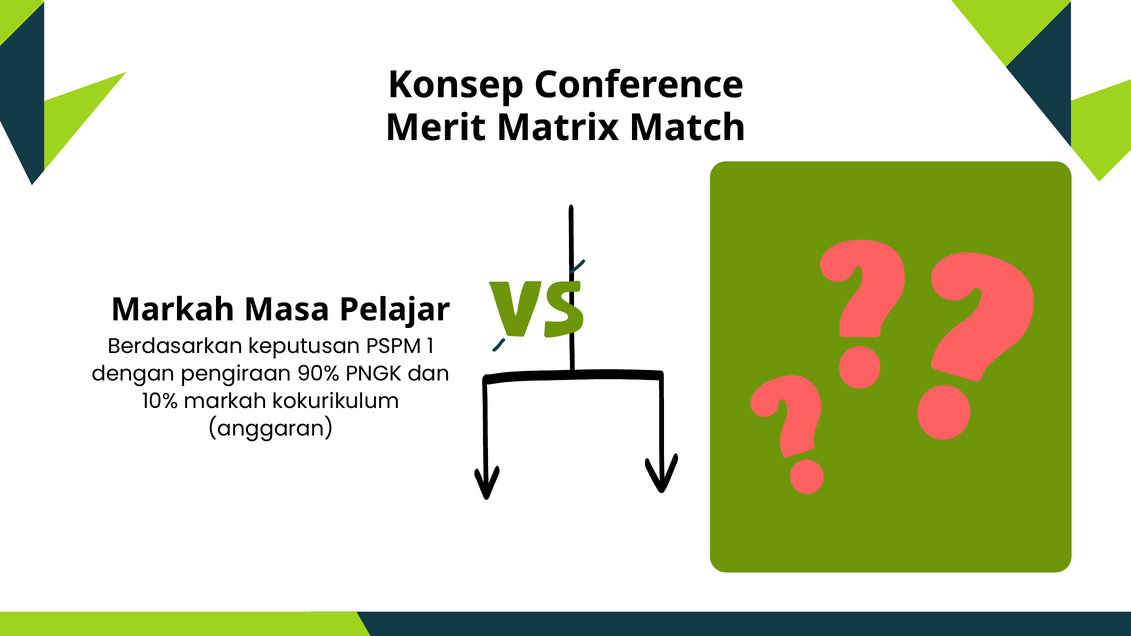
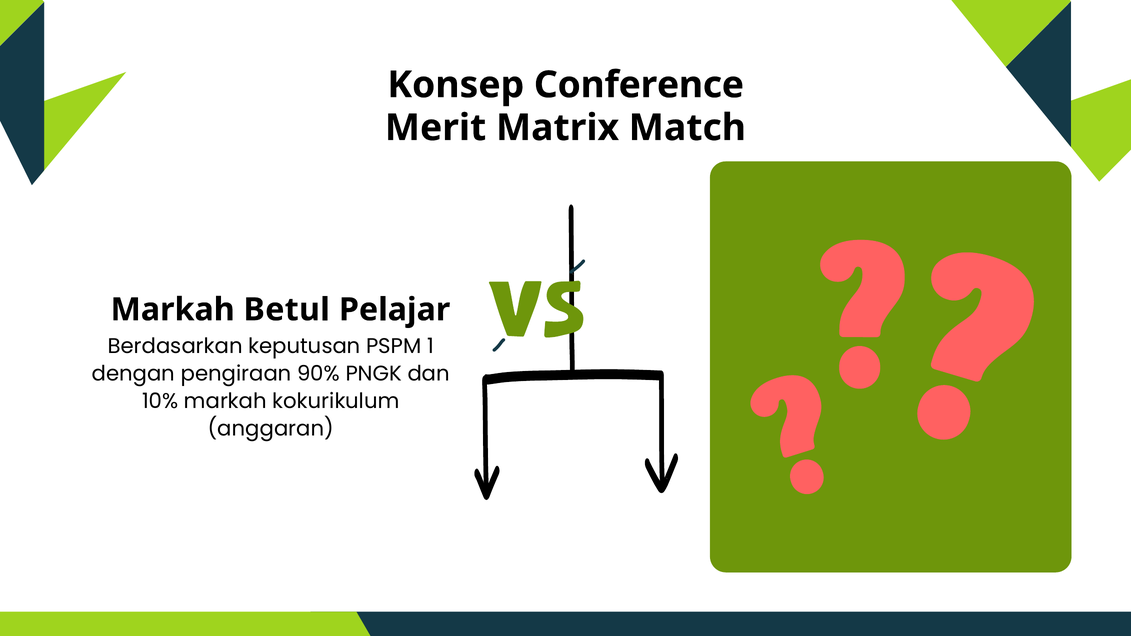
Masa: Masa -> Betul (287, 310)
